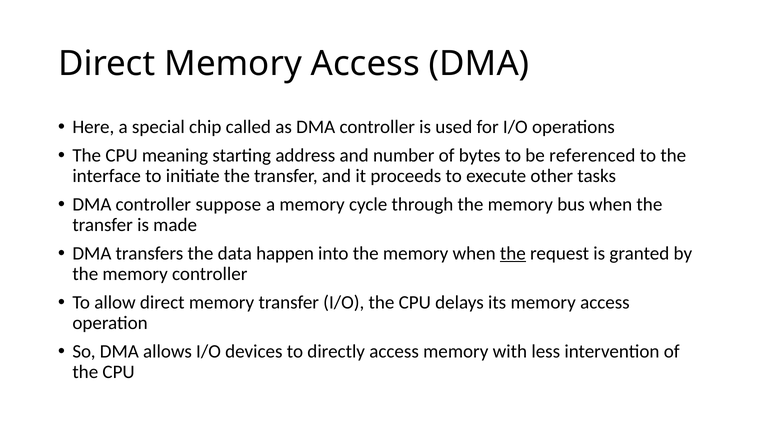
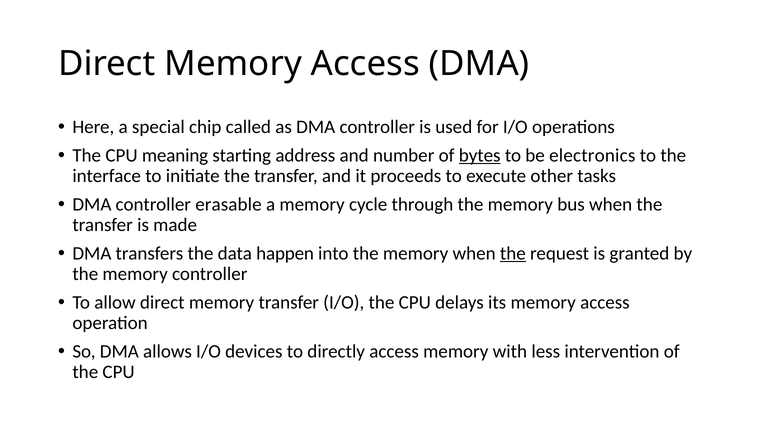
bytes underline: none -> present (480, 156)
referenced: referenced -> electronics (592, 156)
suppose: suppose -> erasable (228, 205)
